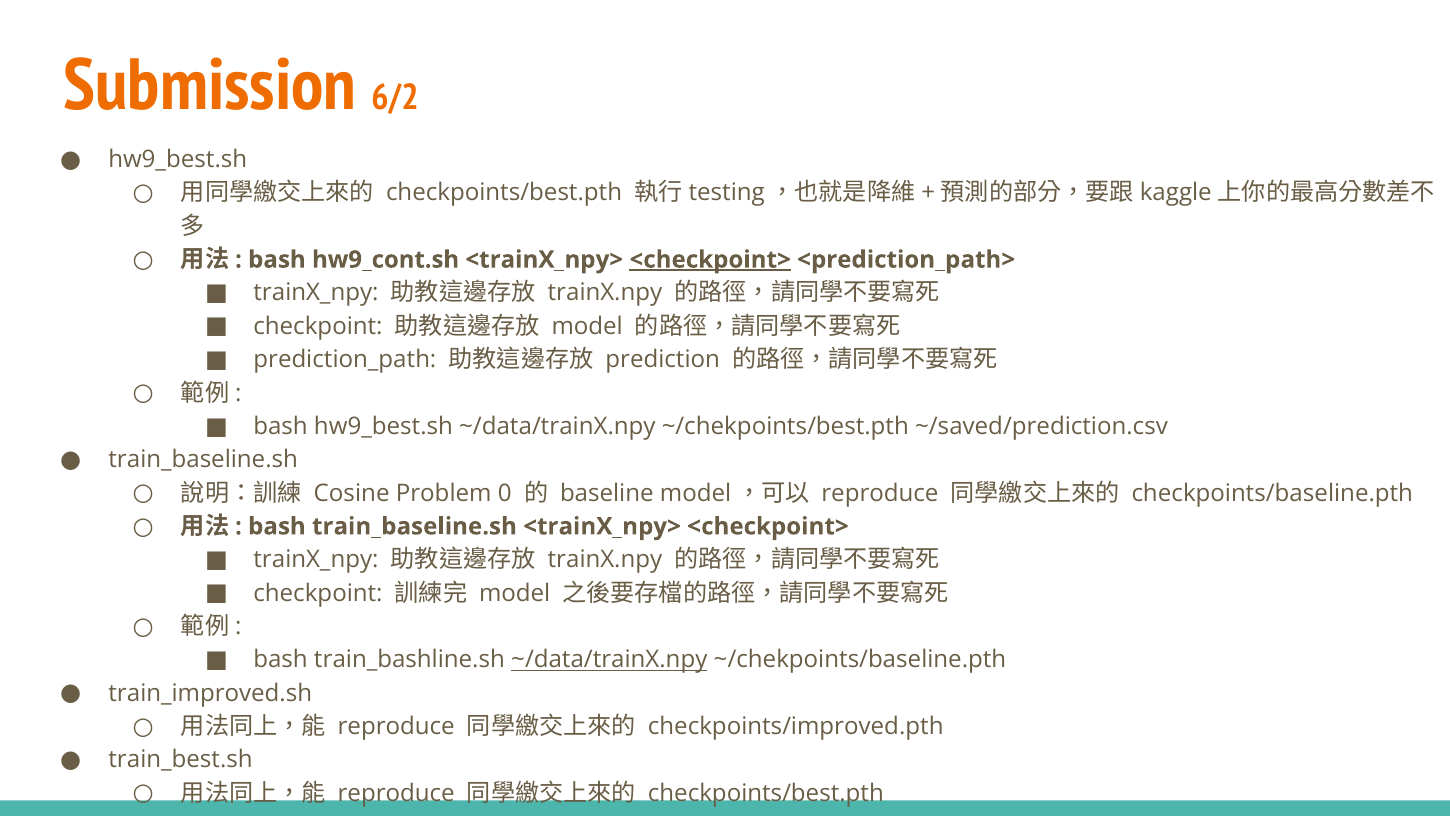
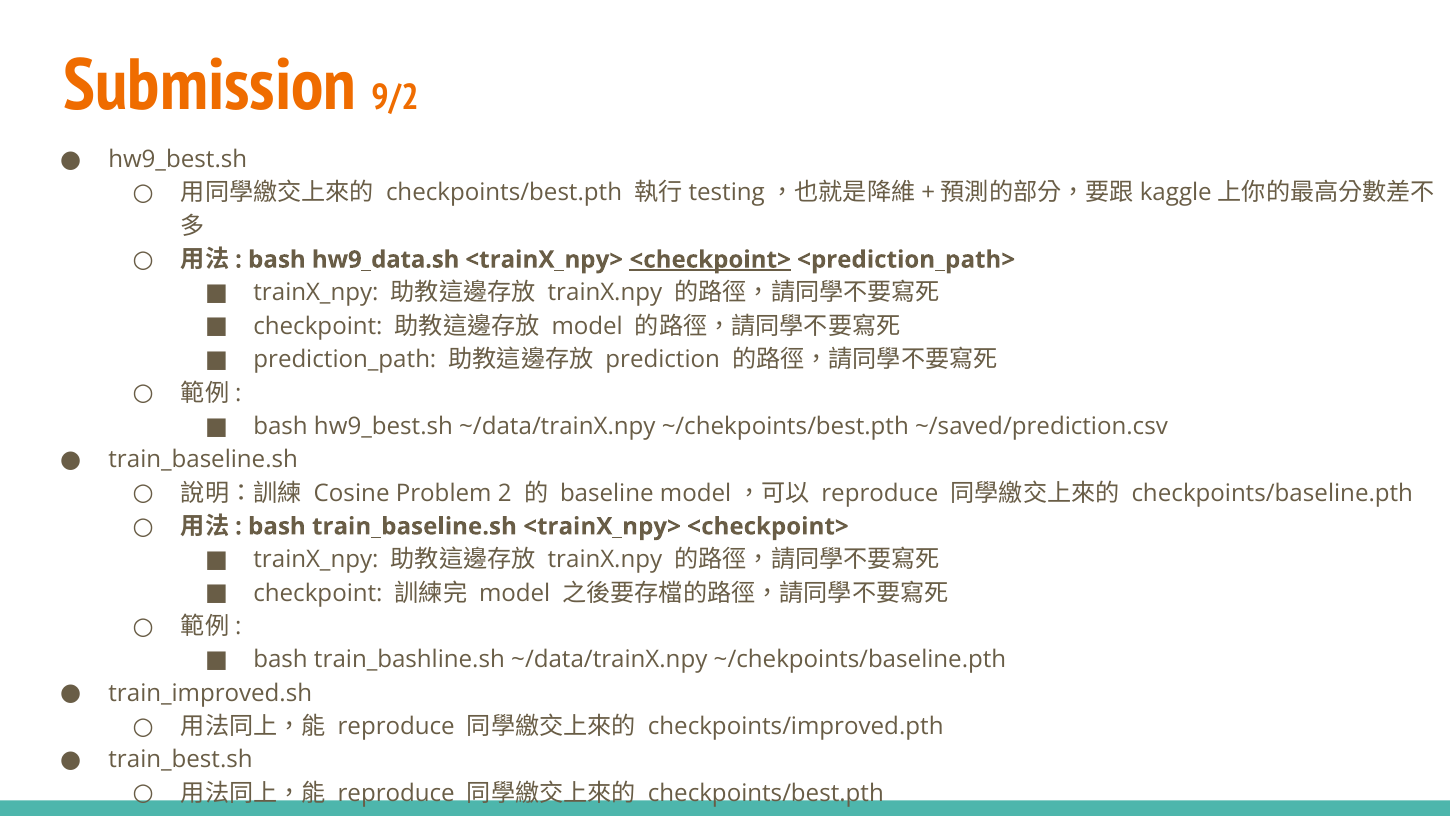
6/2: 6/2 -> 9/2 (395, 98)
hw9_cont.sh: hw9_cont.sh -> hw9_data.sh (386, 260)
0: 0 -> 2 (505, 493)
~/data/trainX.npy underline: present -> none (609, 660)
